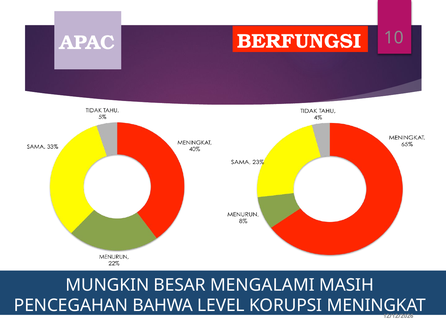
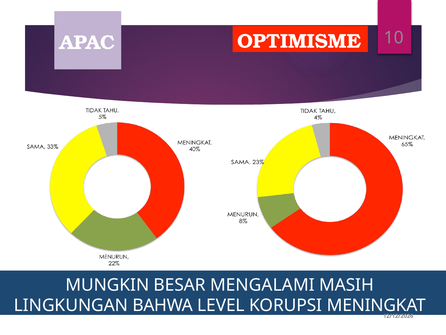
BERFUNGSI: BERFUNGSI -> OPTIMISME (299, 41)
PENCEGAHAN: PENCEGAHAN -> LINGKUNGAN (71, 305)
